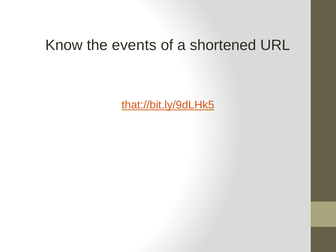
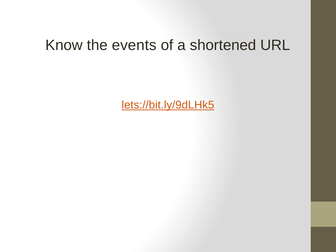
that://bit.ly/9dLHk5: that://bit.ly/9dLHk5 -> lets://bit.ly/9dLHk5 (168, 105)
